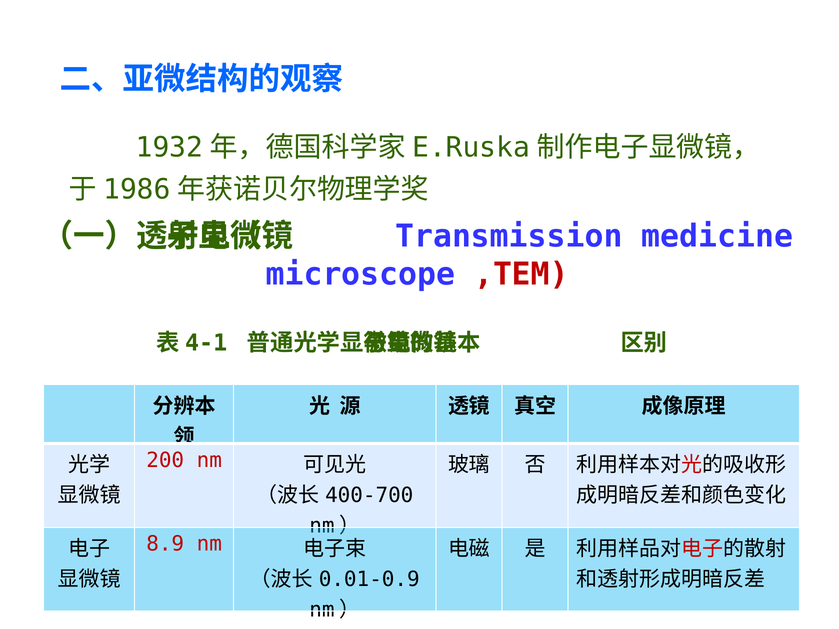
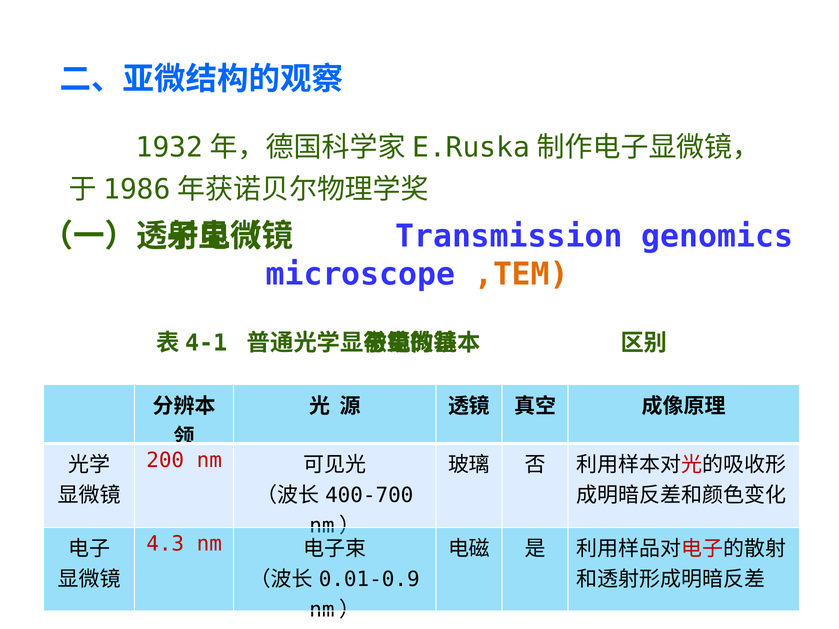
medicine: medicine -> genomics (717, 237)
,TEM colour: red -> orange (521, 274)
8.9: 8.9 -> 4.3 (165, 544)
